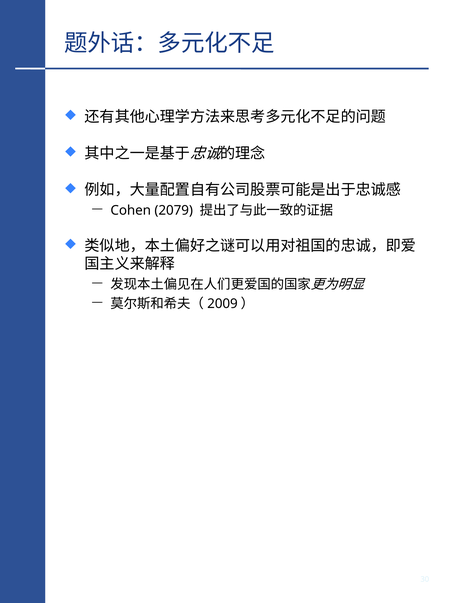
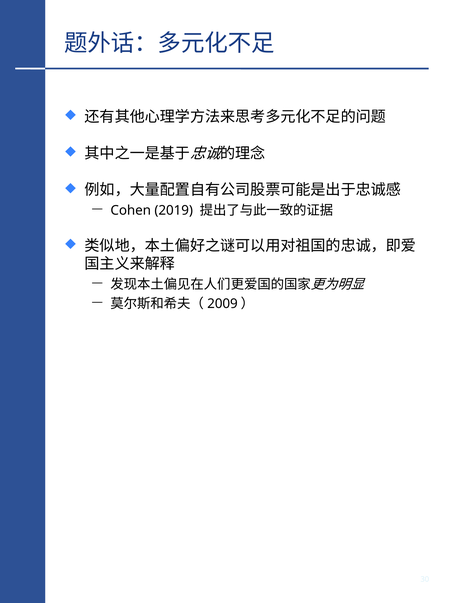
2079: 2079 -> 2019 (174, 210)
